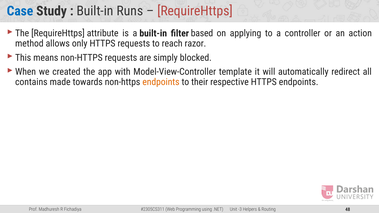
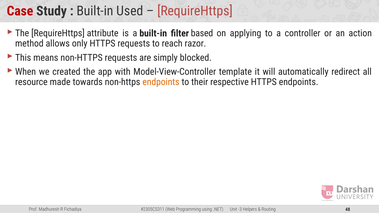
Case colour: blue -> red (20, 11)
Runs: Runs -> Used (130, 11)
contains: contains -> resource (31, 82)
